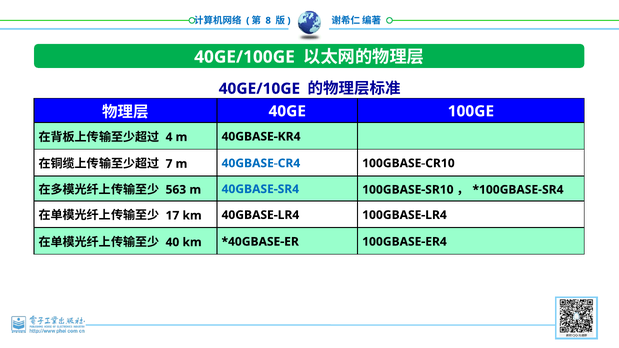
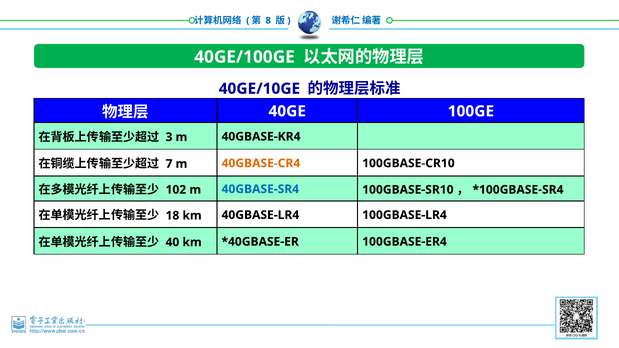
4: 4 -> 3 (169, 137)
40GBASE-CR4 colour: blue -> orange (261, 163)
563: 563 -> 102 (176, 190)
17: 17 -> 18 (172, 216)
